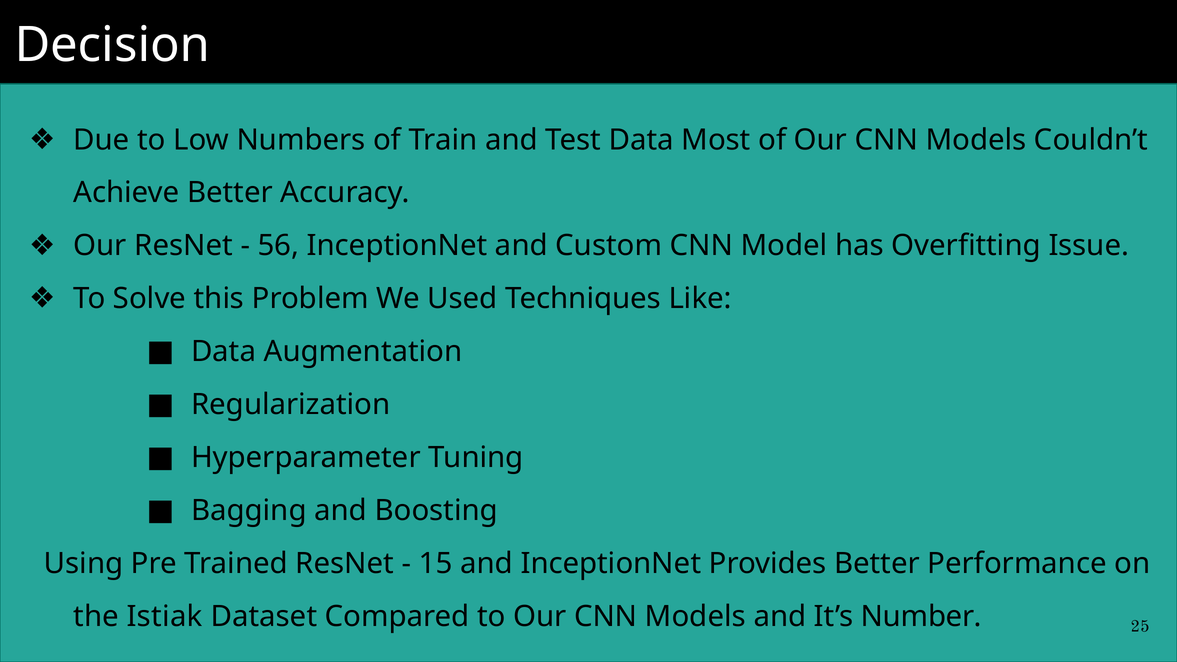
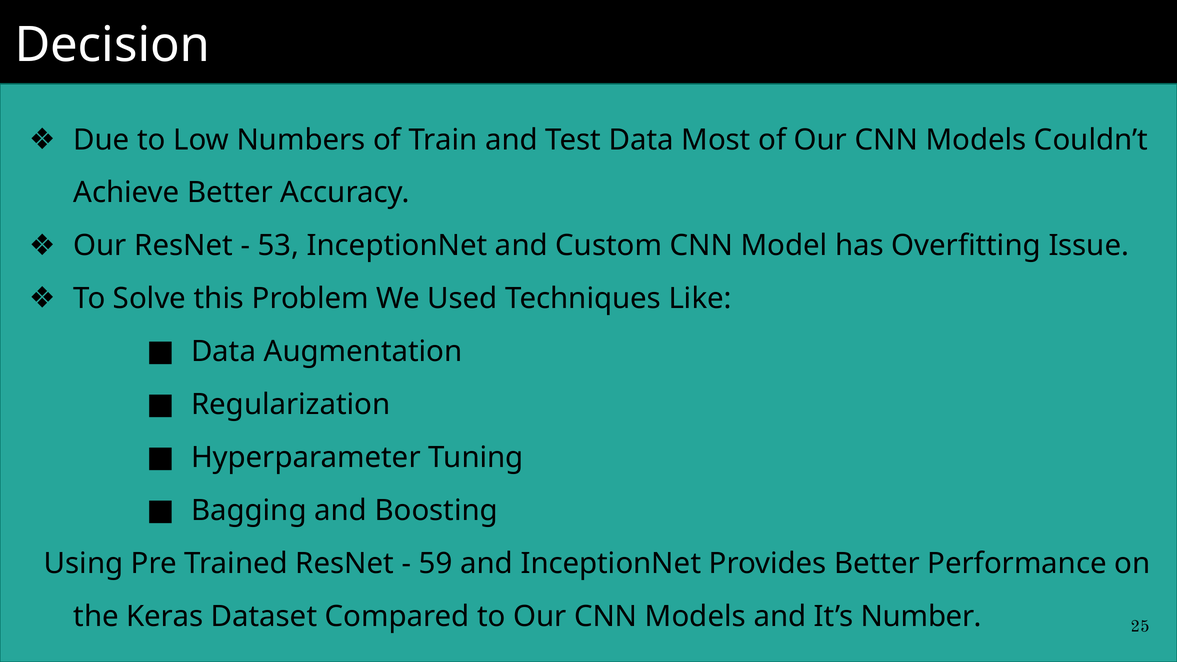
56: 56 -> 53 (278, 246)
15: 15 -> 59 (436, 564)
Istiak: Istiak -> Keras (165, 617)
